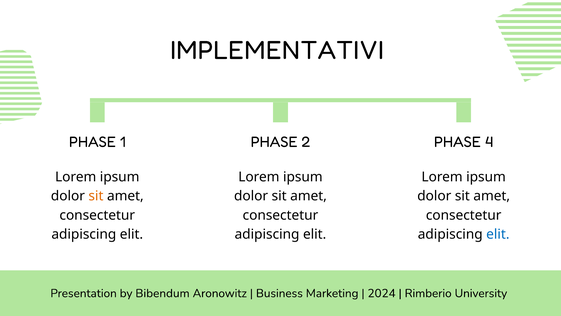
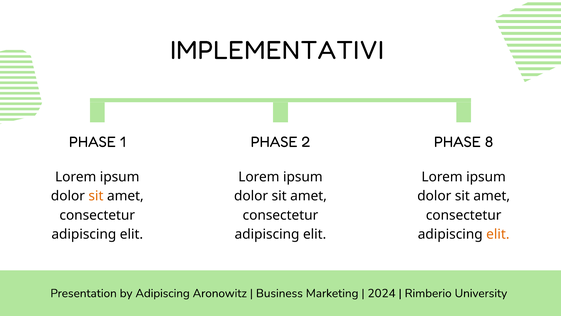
4: 4 -> 8 (489, 142)
elit colour: blue -> orange (498, 234)
by Bibendum: Bibendum -> Adipiscing (163, 293)
